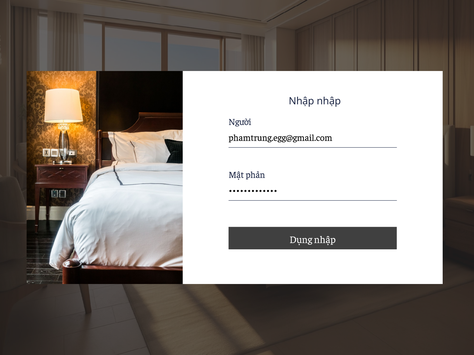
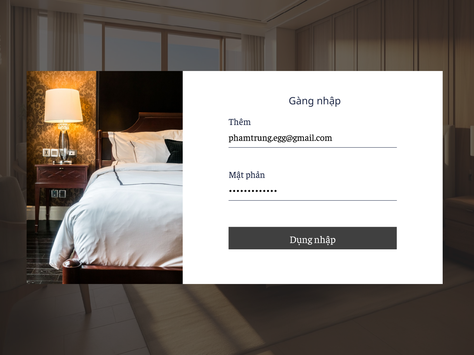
Nhập: Nhập -> Gàng (301, 101)
Người: Người -> Thêm (240, 122)
